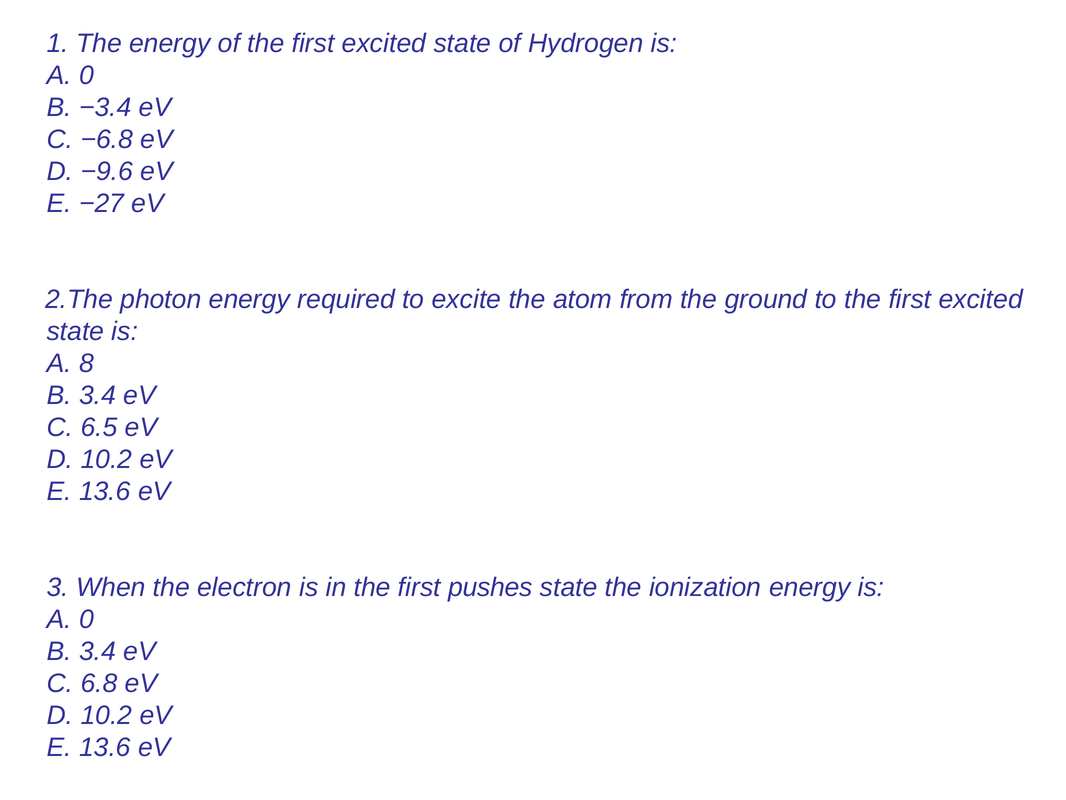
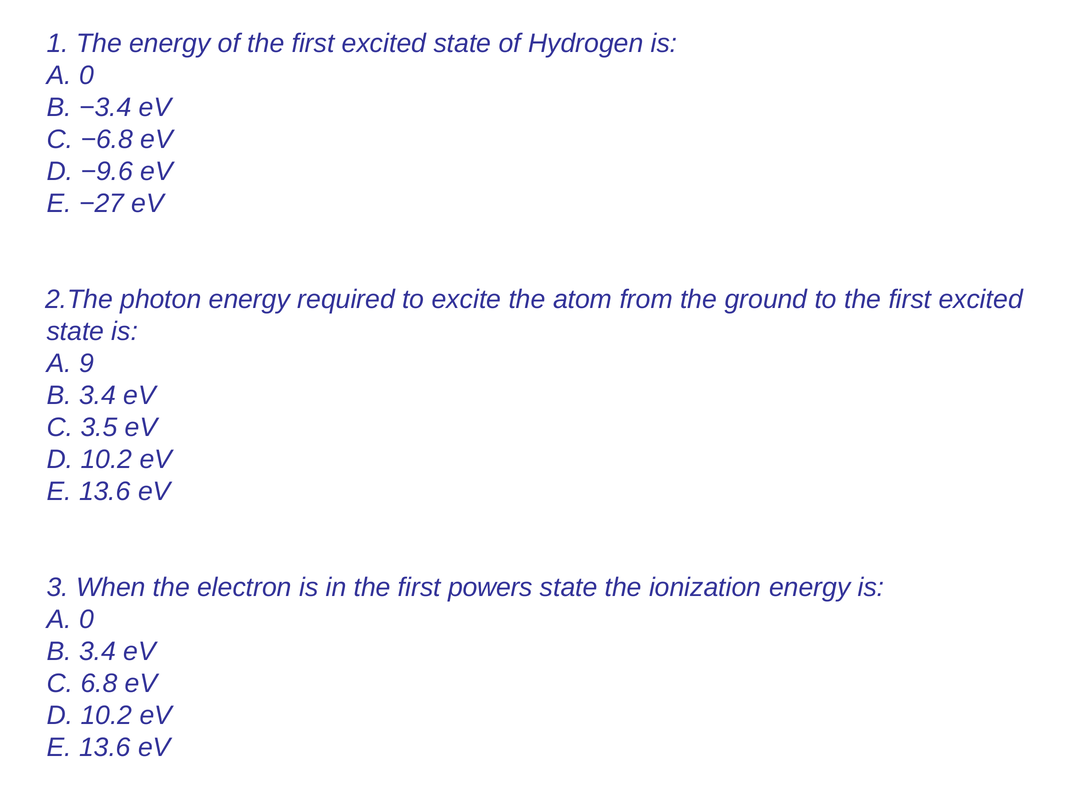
8: 8 -> 9 (86, 363)
6.5: 6.5 -> 3.5 (99, 427)
pushes: pushes -> powers (490, 587)
